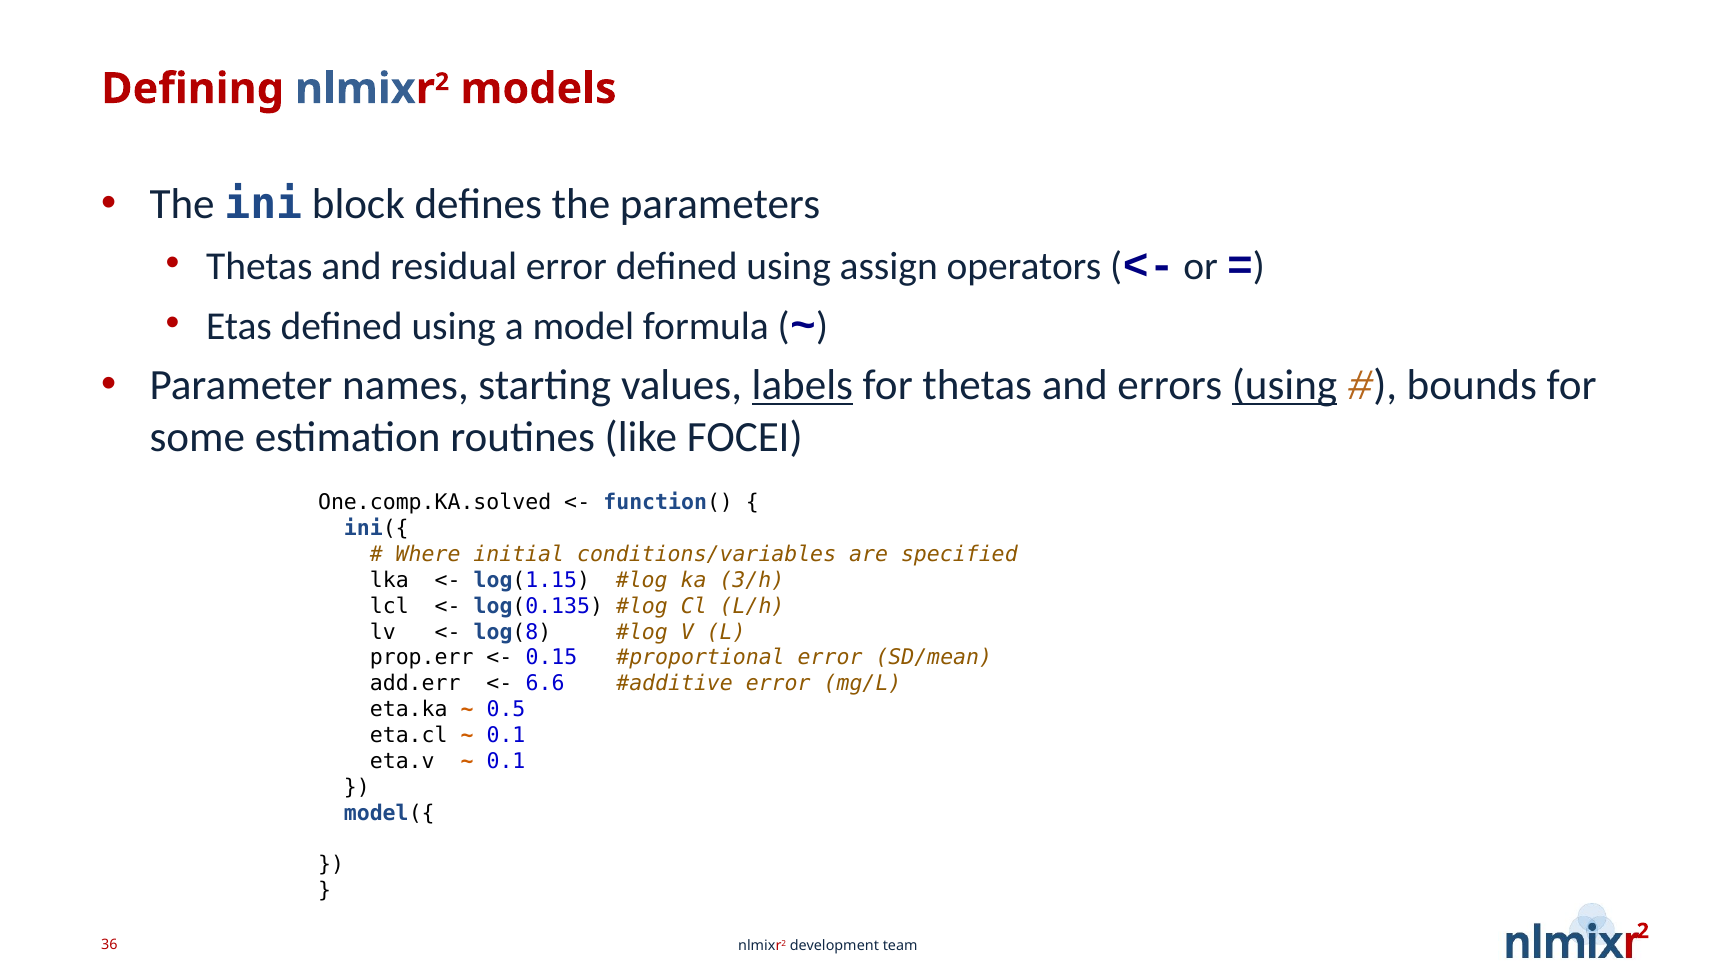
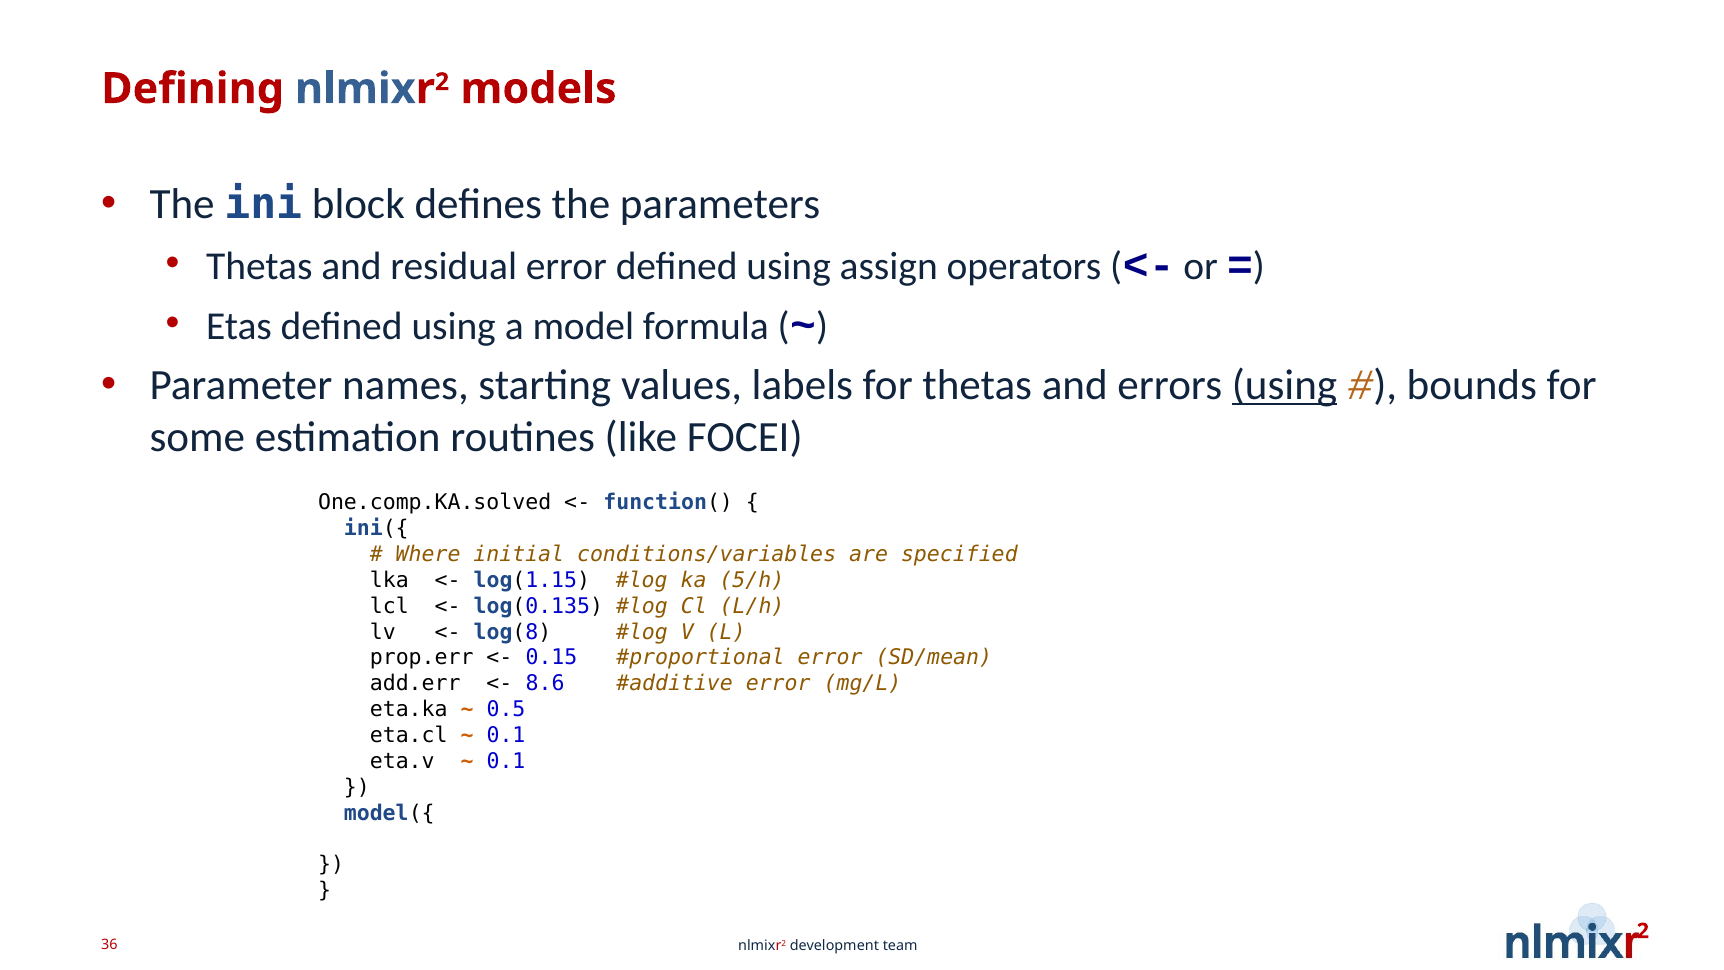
labels underline: present -> none (802, 386)
3/h: 3/h -> 5/h (752, 580)
6.6: 6.6 -> 8.6 (545, 684)
